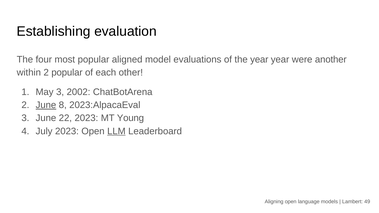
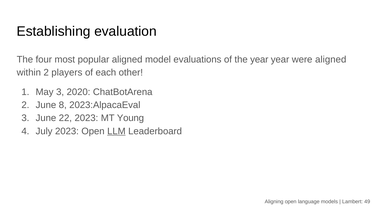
were another: another -> aligned (331, 60)
2 popular: popular -> players (67, 73)
2002: 2002 -> 2020 (79, 92)
June underline: present -> none (46, 105)
